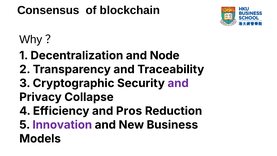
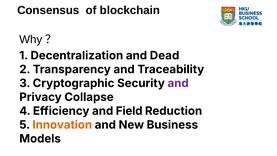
Node: Node -> Dead (165, 55)
Pros: Pros -> Field (129, 111)
Innovation colour: purple -> orange (62, 125)
